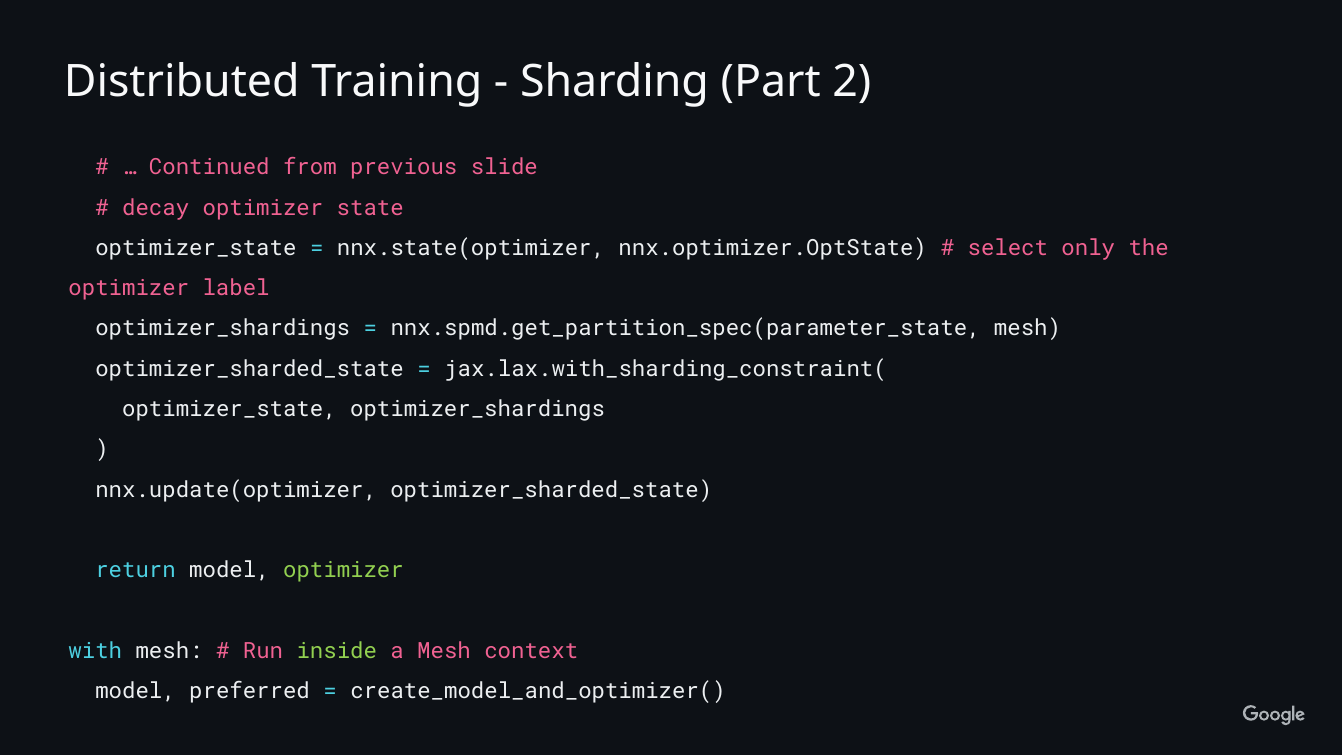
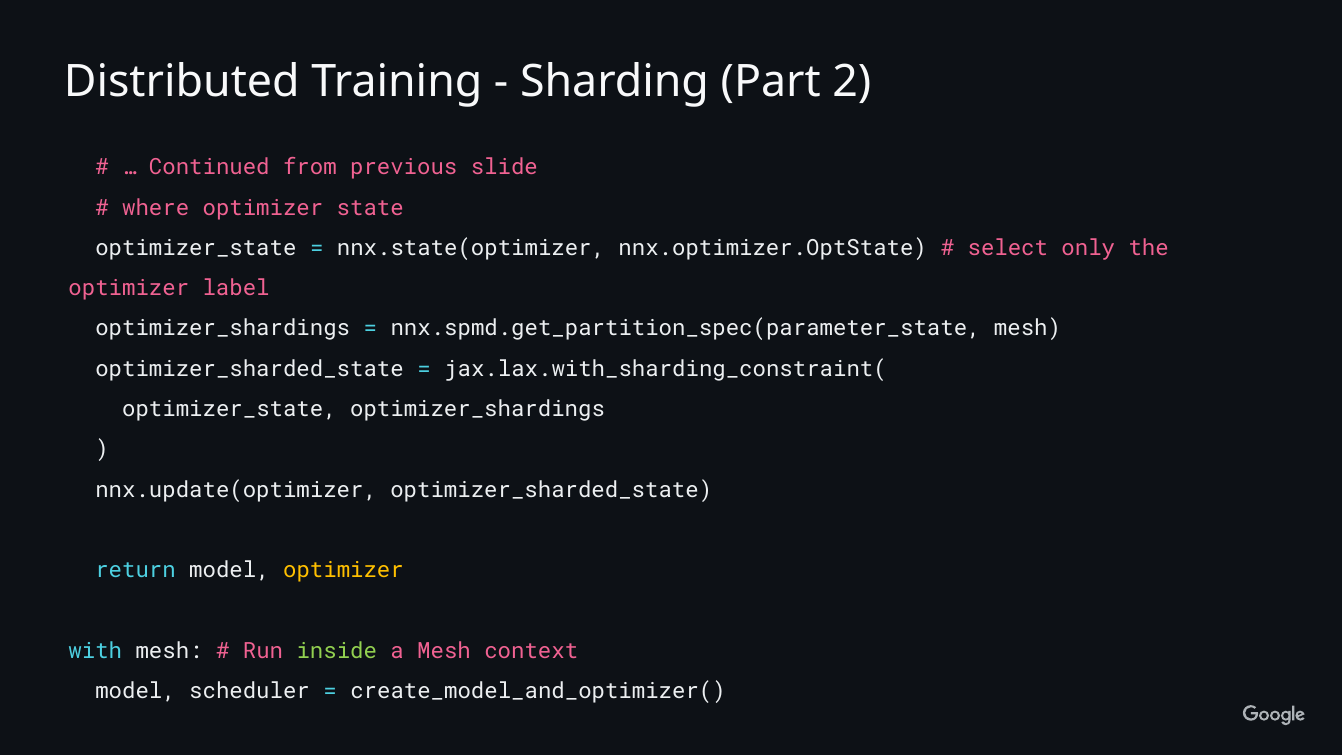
decay: decay -> where (156, 208)
optimizer colour: light green -> yellow (343, 570)
preferred: preferred -> scheduler (250, 691)
